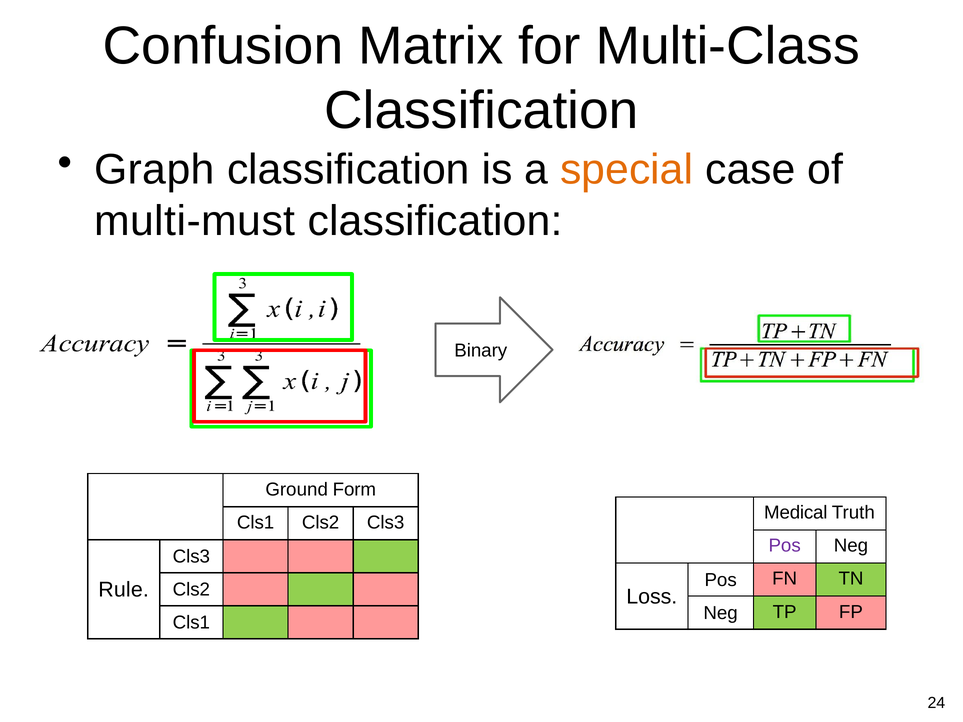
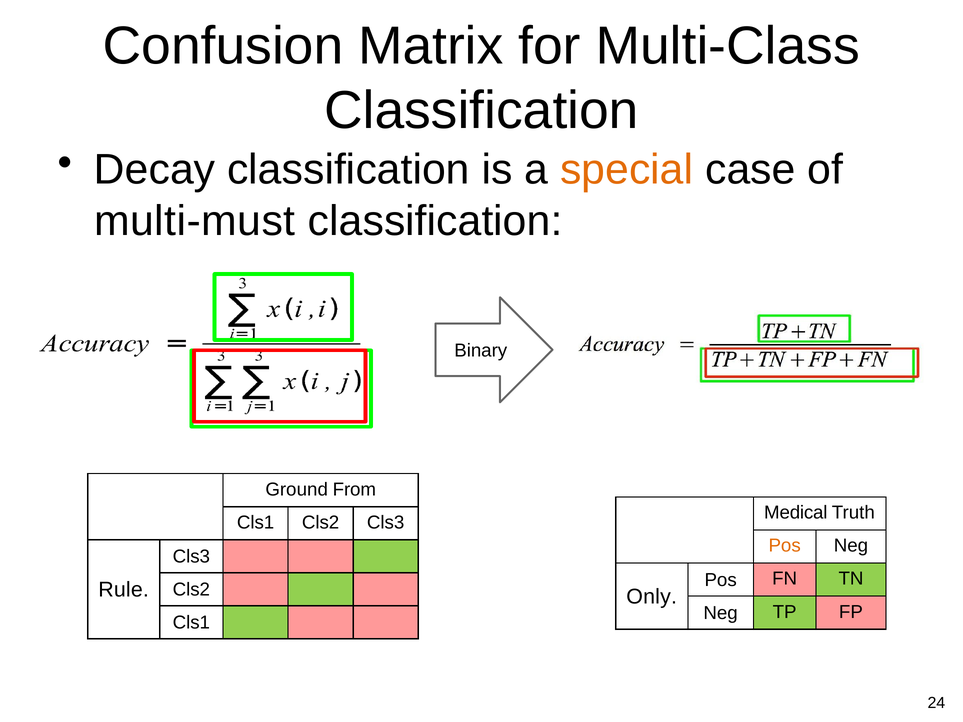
Graph: Graph -> Decay (155, 170)
Form: Form -> From (354, 489)
Pos colour: purple -> orange (785, 546)
Loss: Loss -> Only (652, 597)
